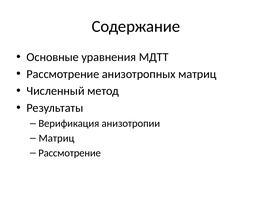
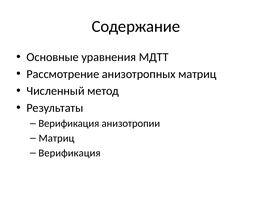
Рассмотрение: Рассмотрение -> Верификация (69, 153)
